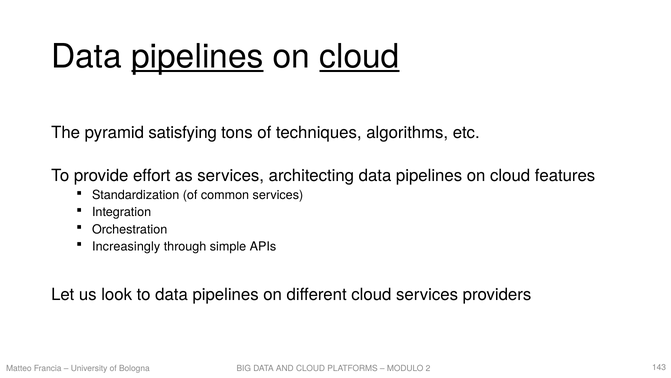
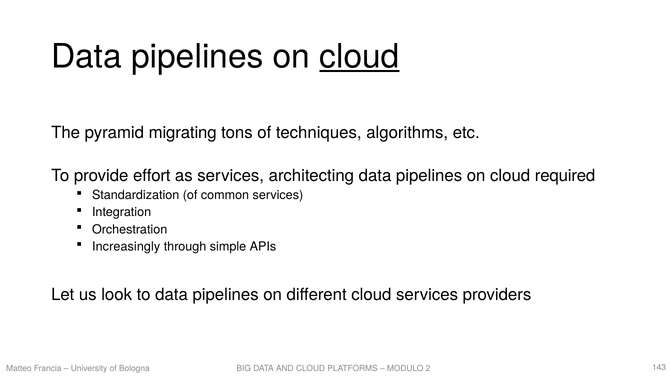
pipelines underline: present -> none (197, 56)
satisfying: satisfying -> migrating (183, 132)
features: features -> required (565, 176)
